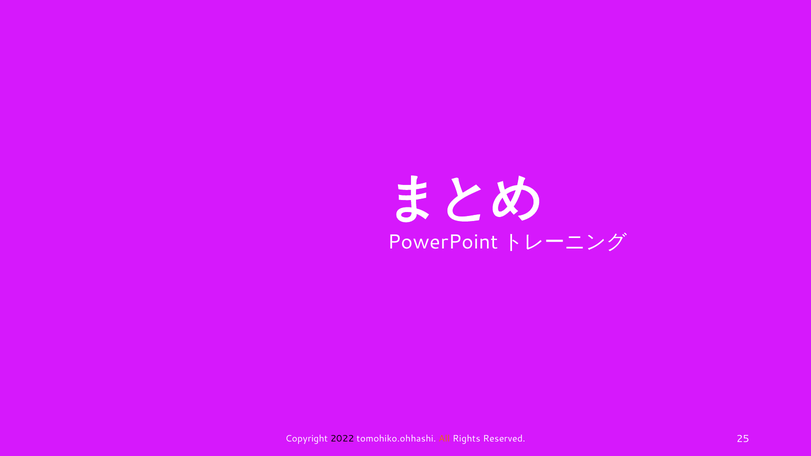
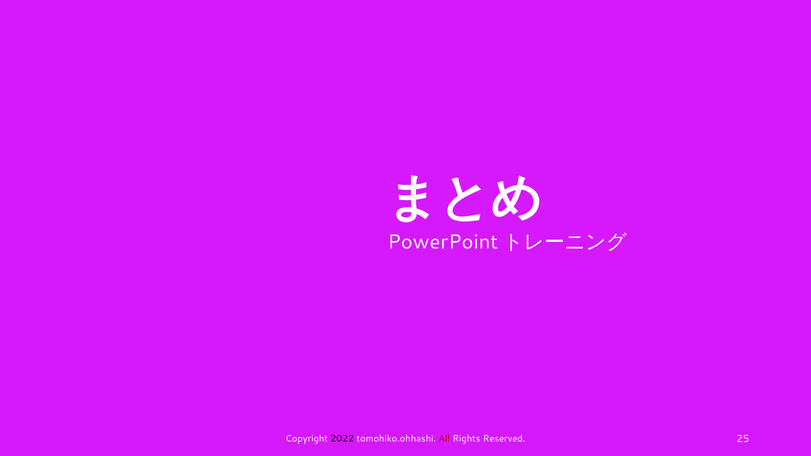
All colour: orange -> red (444, 439)
